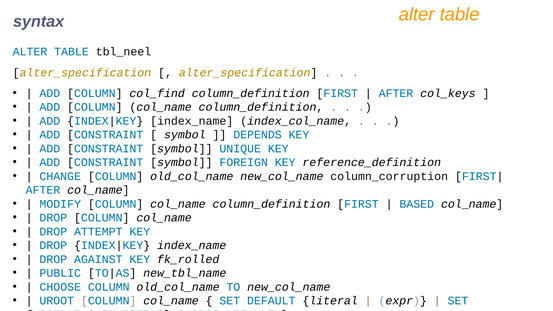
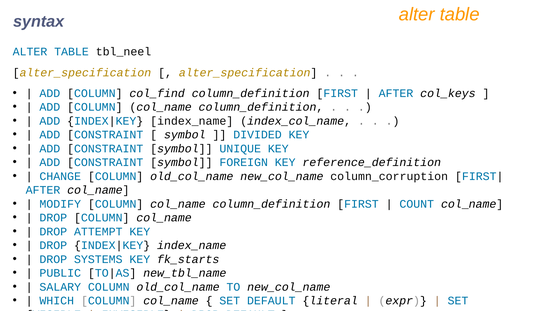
DEPENDS: DEPENDS -> DIVIDED (258, 135)
BASED: BASED -> COUNT (417, 204)
AGAINST: AGAINST -> SYSTEMS (98, 259)
fk_rolled: fk_rolled -> fk_starts (188, 259)
CHOOSE: CHOOSE -> SALARY (60, 287)
UROOT: UROOT -> WHICH (57, 301)
